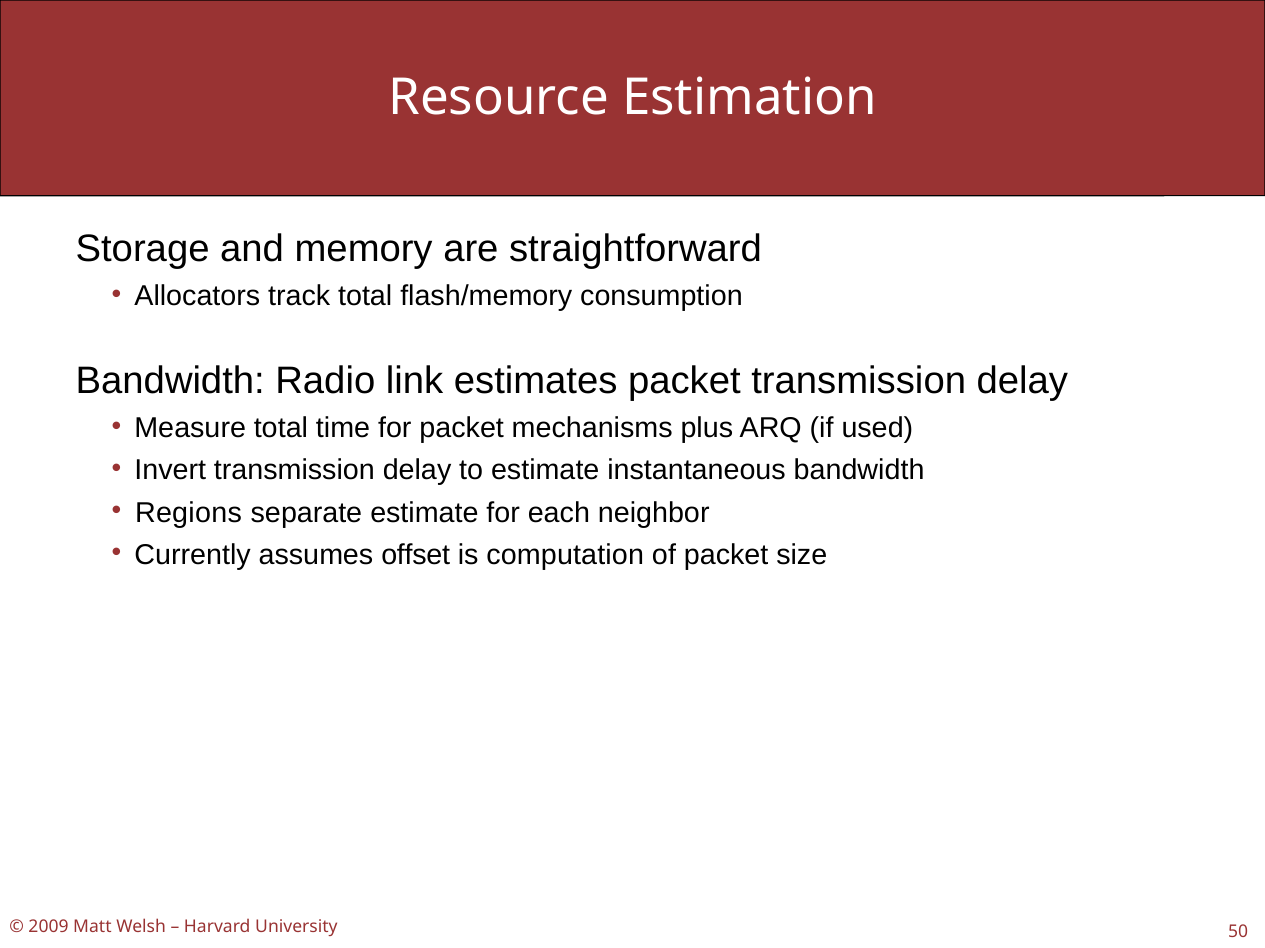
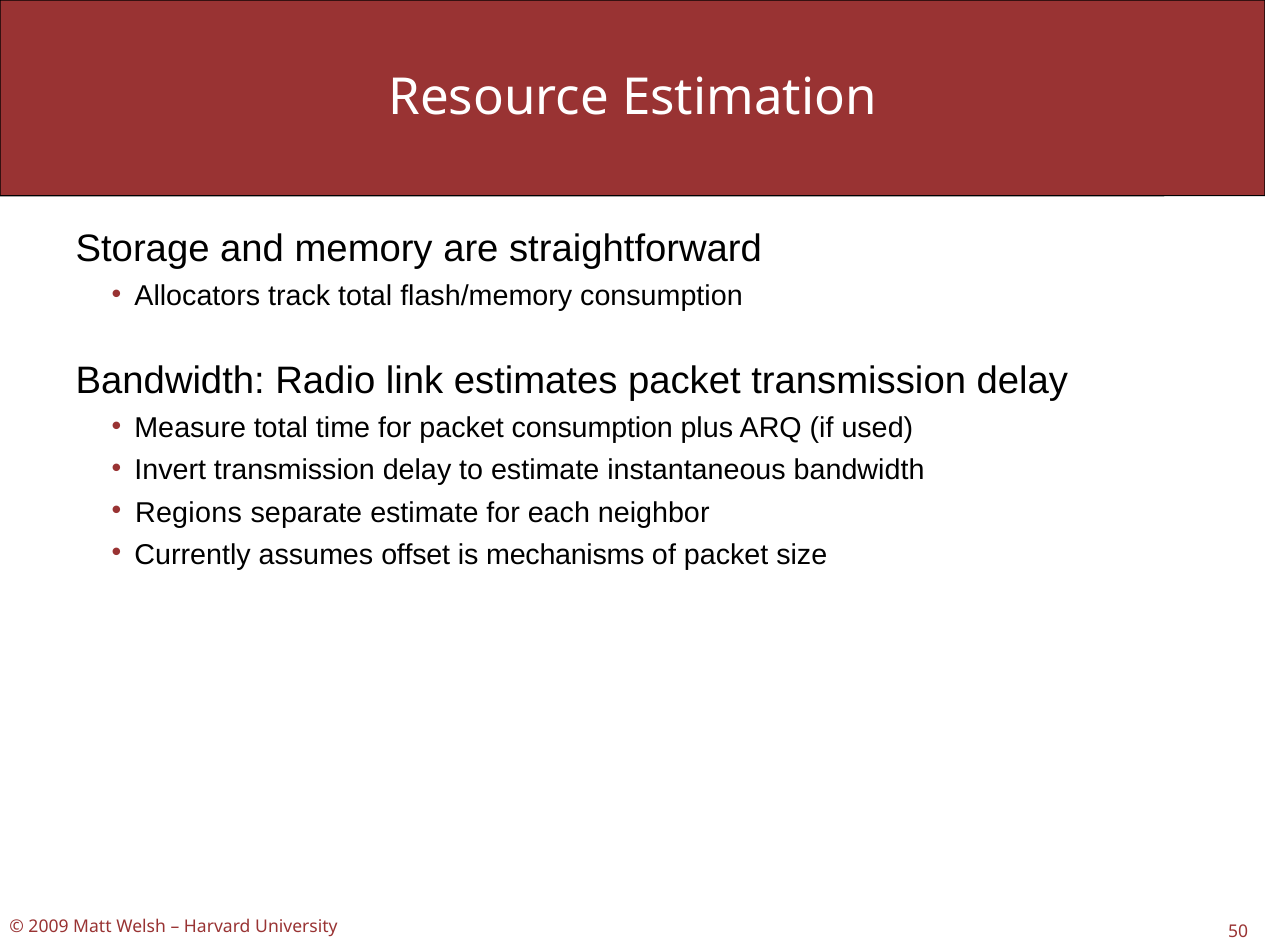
packet mechanisms: mechanisms -> consumption (592, 429)
computation: computation -> mechanisms (565, 555)
